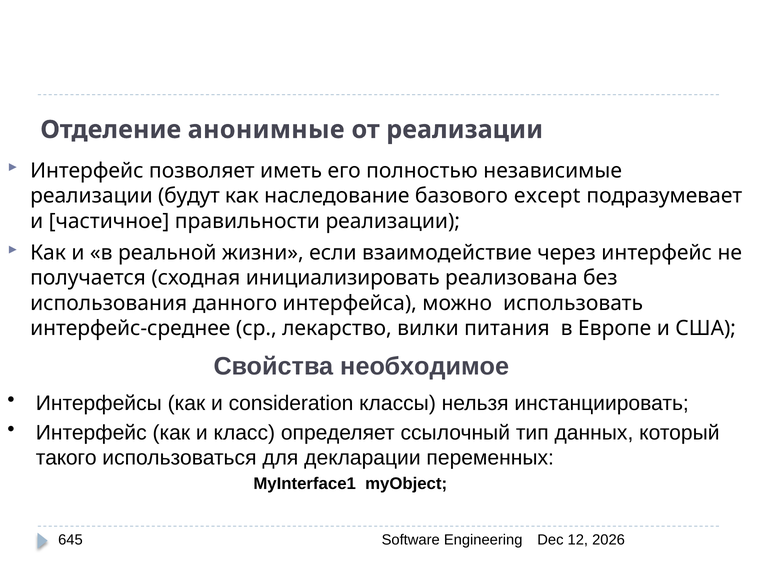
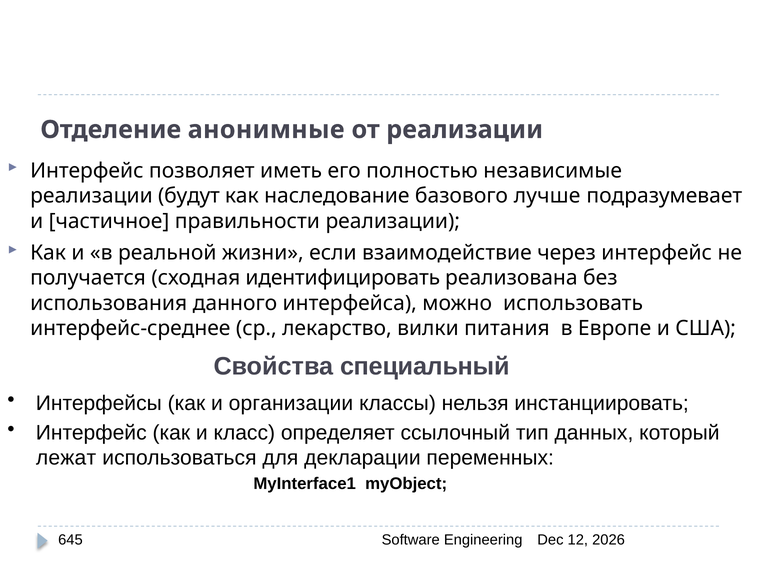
except: except -> лучше (547, 196)
инициализировать: инициализировать -> идентифицировать (343, 278)
необходимое: необходимое -> специальный (425, 366)
consideration: consideration -> организации (291, 403)
такого: такого -> лежат (66, 458)
